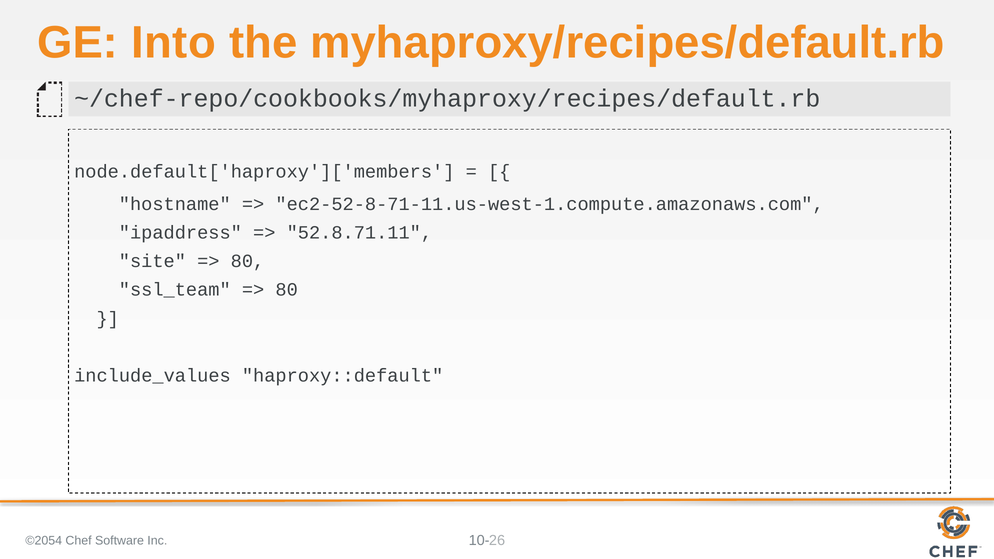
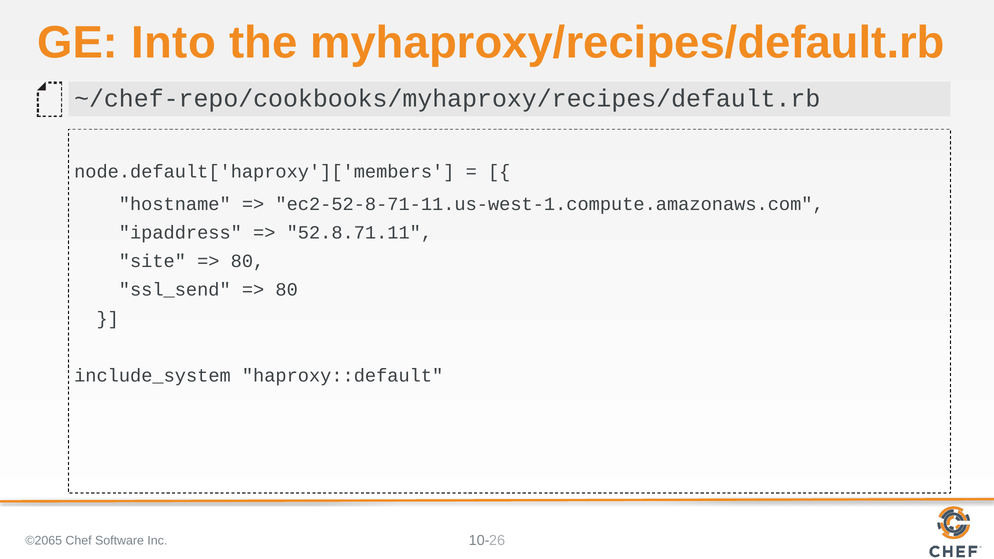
ssl_team: ssl_team -> ssl_send (175, 290)
include_values: include_values -> include_system (152, 376)
©2054: ©2054 -> ©2065 (44, 541)
